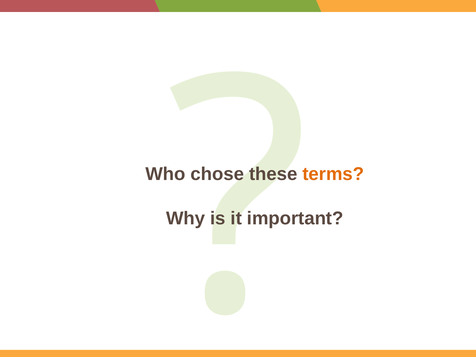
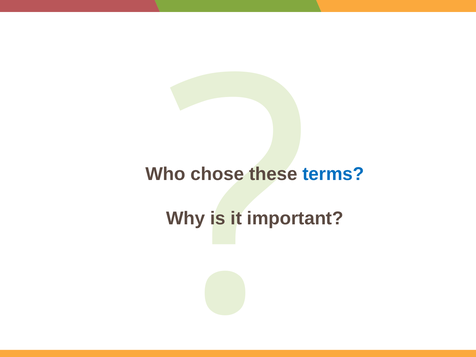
terms colour: orange -> blue (333, 174)
